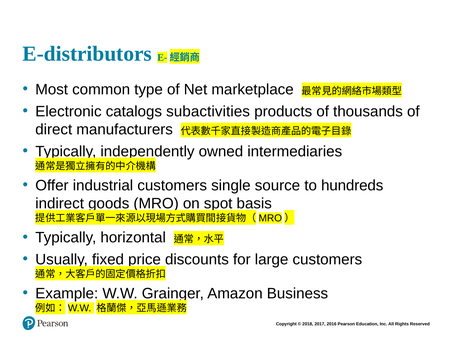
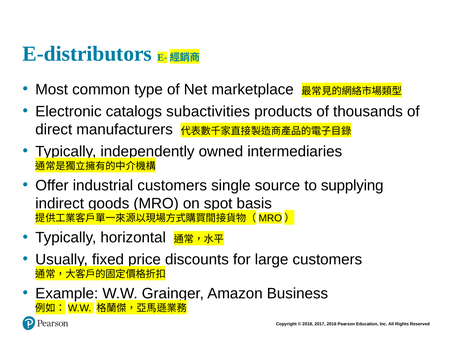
hundreds: hundreds -> supplying (352, 185)
